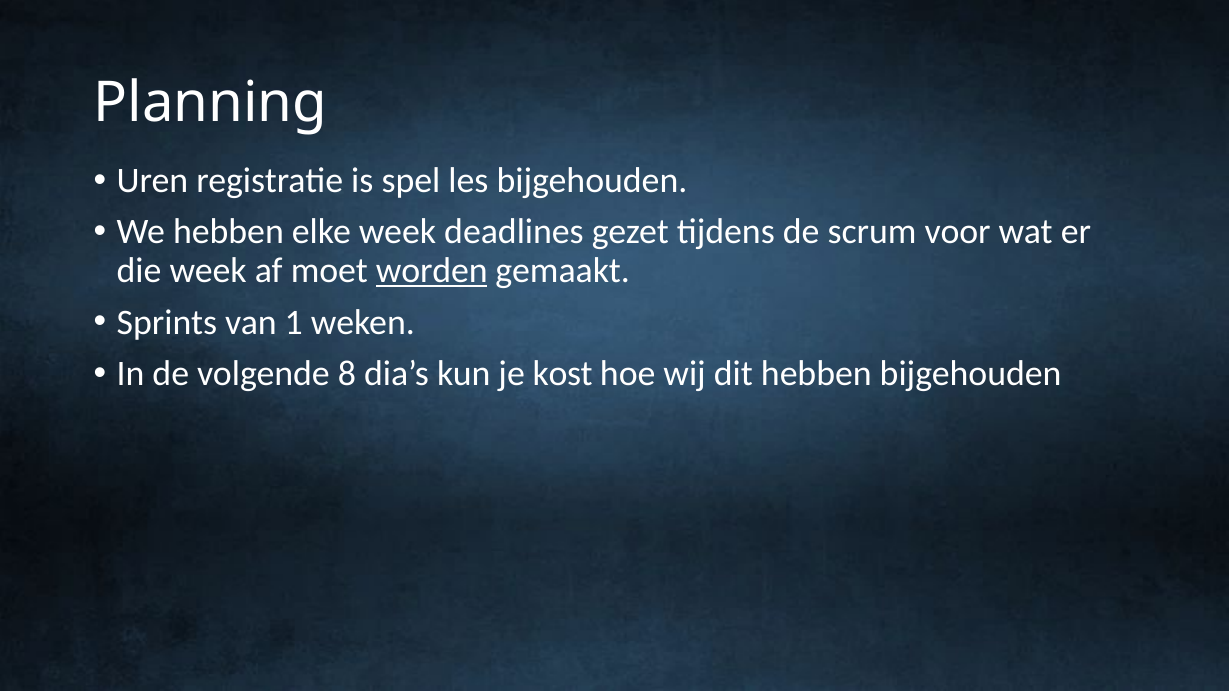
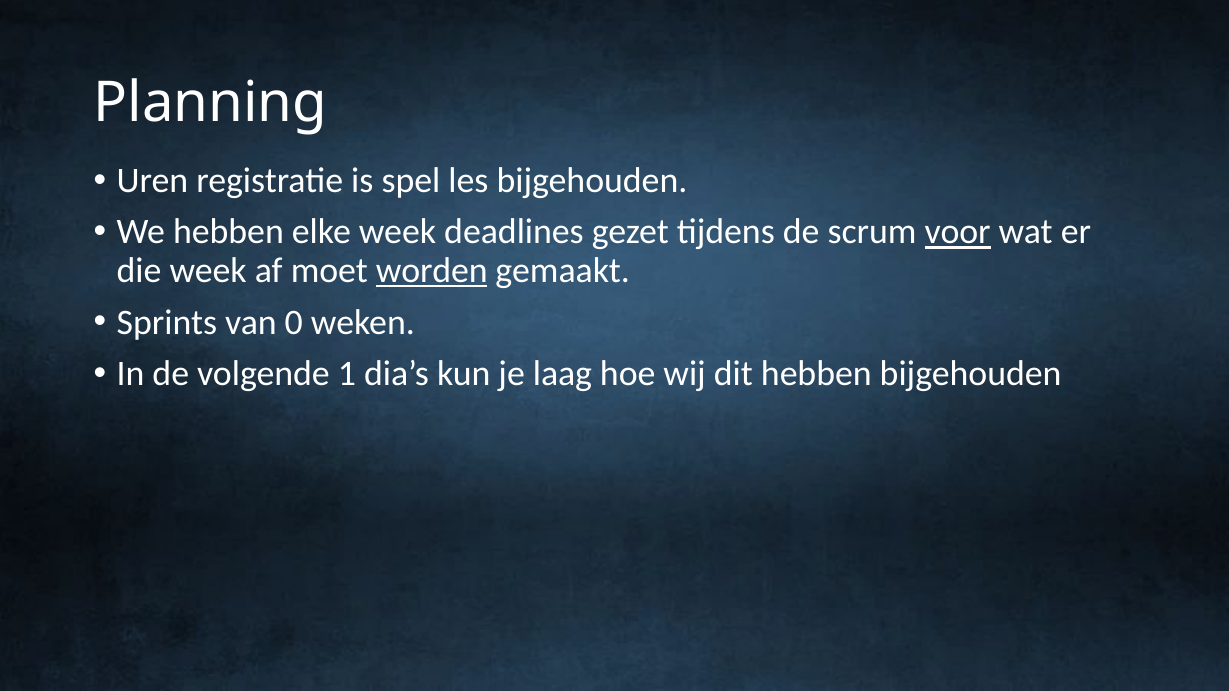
voor underline: none -> present (958, 232)
1: 1 -> 0 (294, 322)
8: 8 -> 1 (347, 374)
kost: kost -> laag (563, 374)
